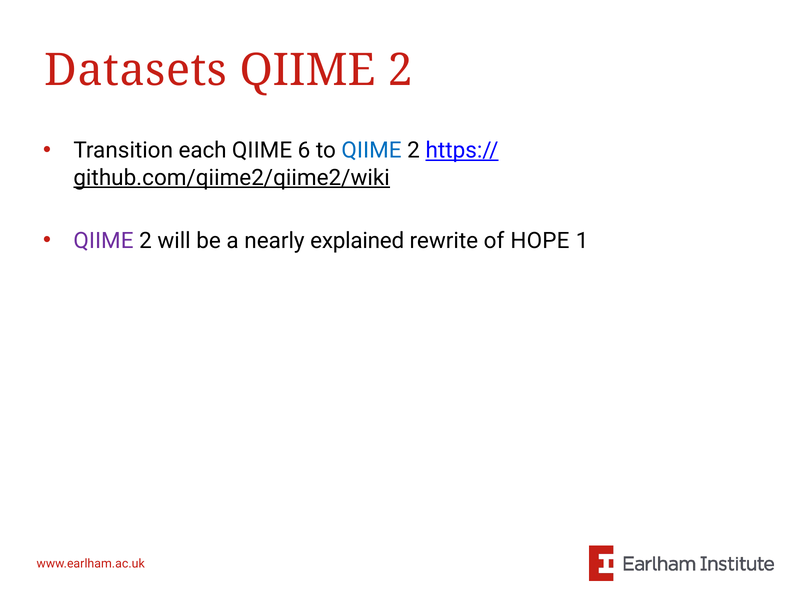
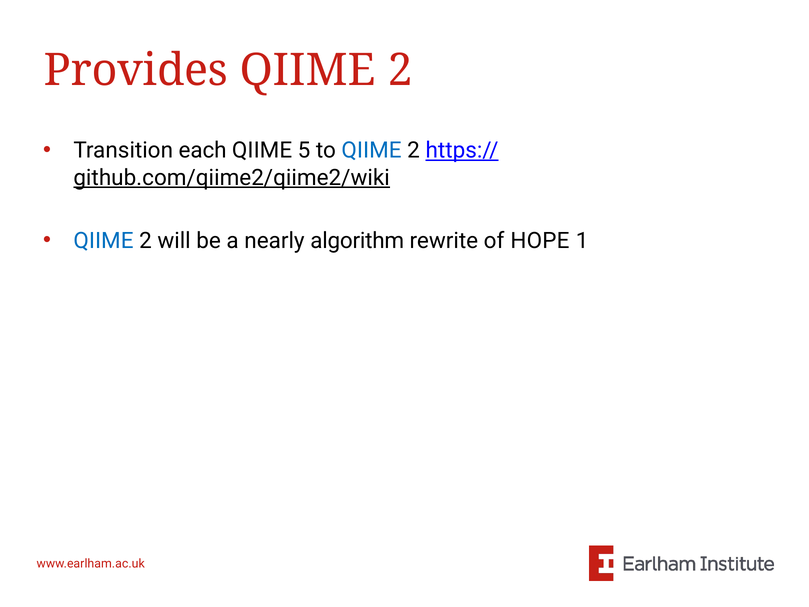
Datasets: Datasets -> Provides (136, 70)
6: 6 -> 5 (304, 150)
QIIME colour: purple -> blue (103, 241)
explained: explained -> algorithm (357, 241)
